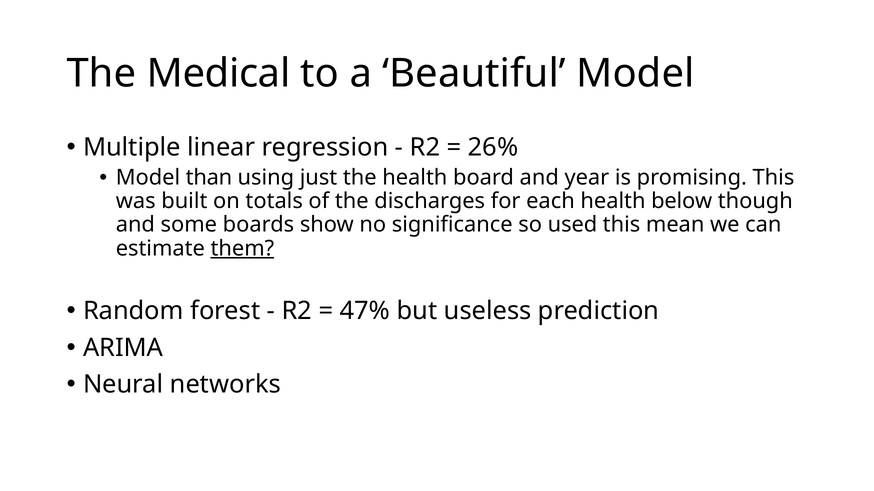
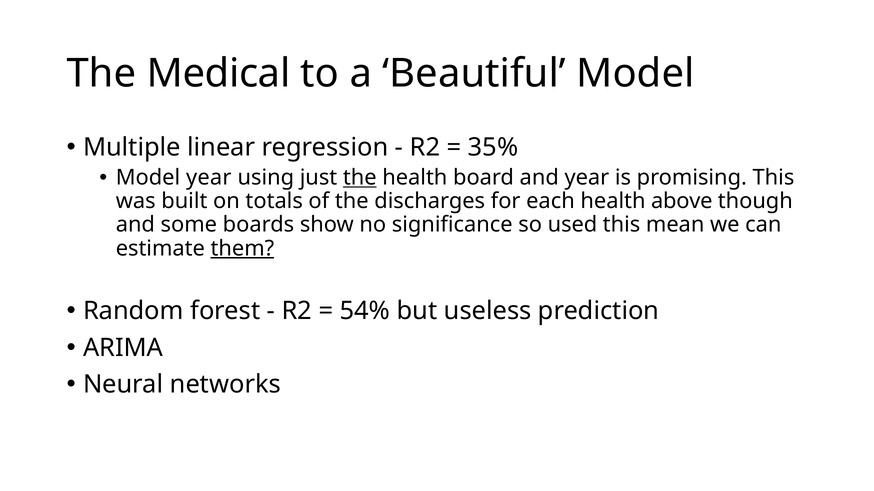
26%: 26% -> 35% (493, 148)
Model than: than -> year (209, 178)
the underline: none -> present (360, 178)
below: below -> above (682, 201)
47%: 47% -> 54% (365, 311)
